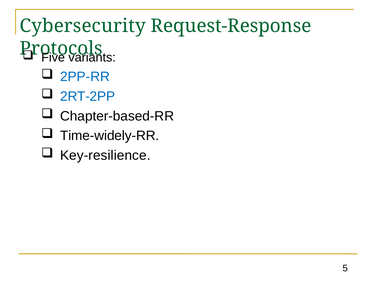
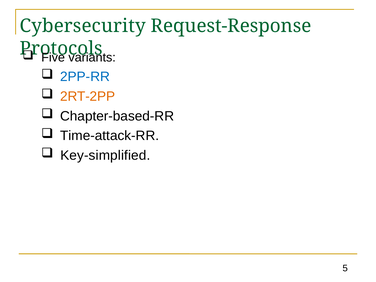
2RT-2PP colour: blue -> orange (88, 96)
Time-widely-RR: Time-widely-RR -> Time-attack-RR (110, 136)
Key-resilience: Key-resilience -> Key-simplified (105, 155)
